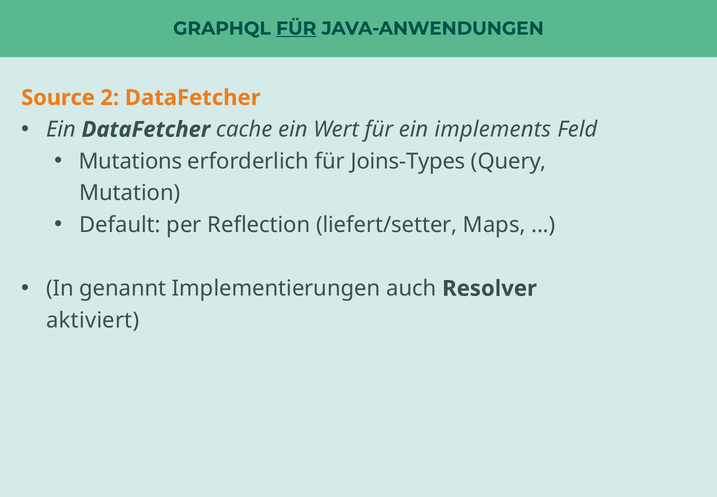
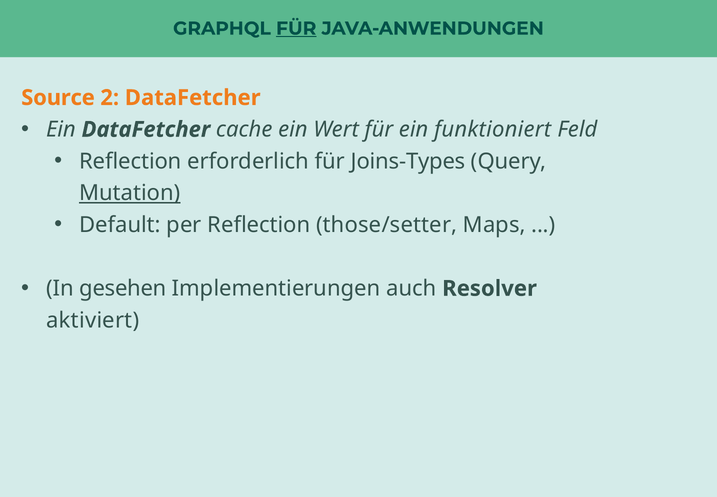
implements: implements -> funktioniert (493, 129)
Mutations: Mutations -> Reflection (130, 161)
Mutation underline: none -> present (130, 193)
liefert/setter: liefert/setter -> those/setter (387, 225)
genannt: genannt -> gesehen (123, 288)
